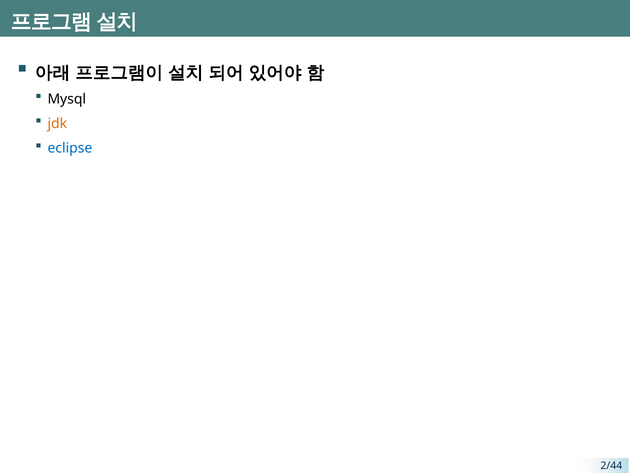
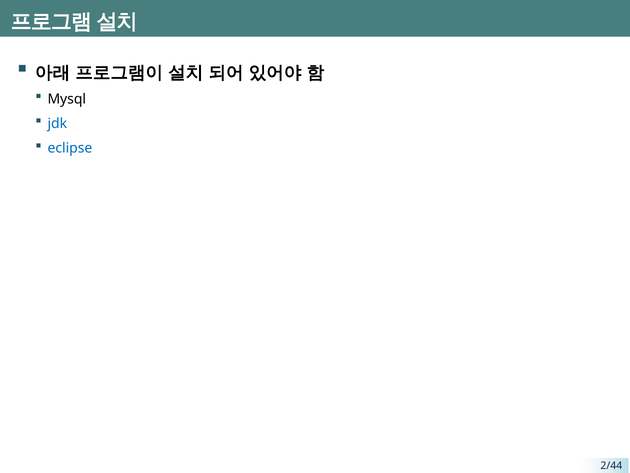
jdk colour: orange -> blue (57, 123)
